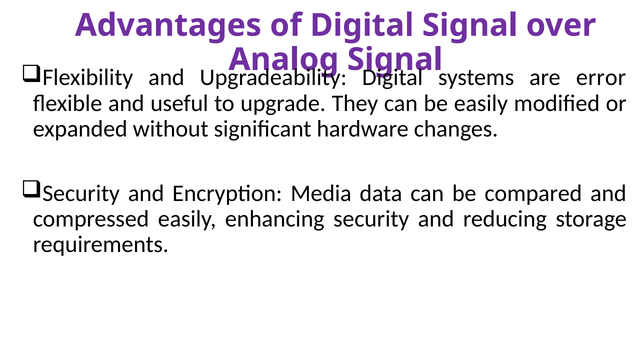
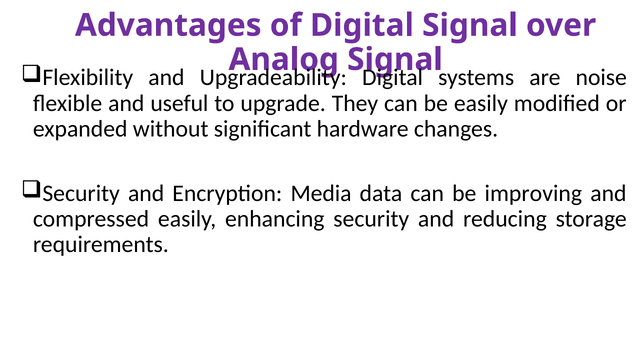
error: error -> noise (601, 77)
compared: compared -> improving (533, 193)
